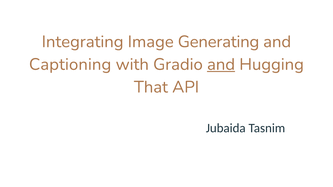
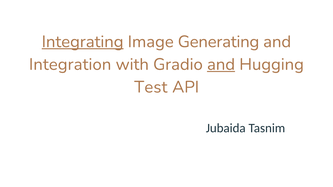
Integrating underline: none -> present (83, 42)
Captioning: Captioning -> Integration (70, 64)
That: That -> Test (151, 87)
